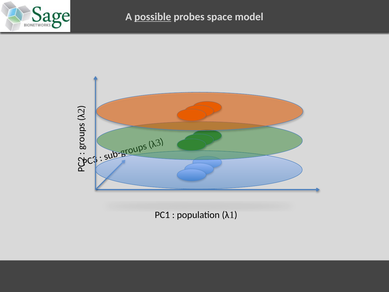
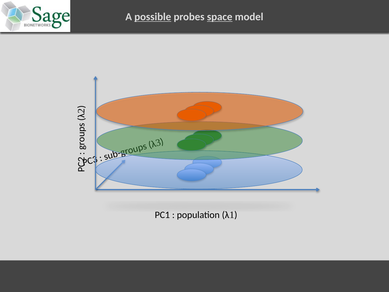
space underline: none -> present (220, 17)
